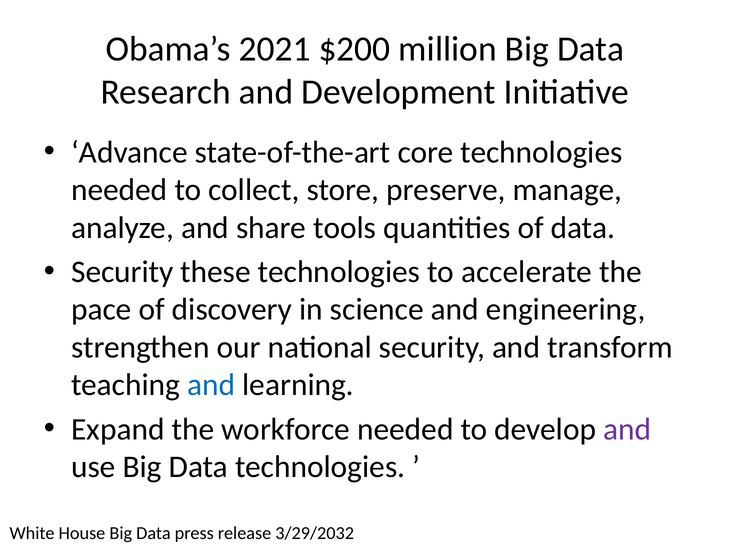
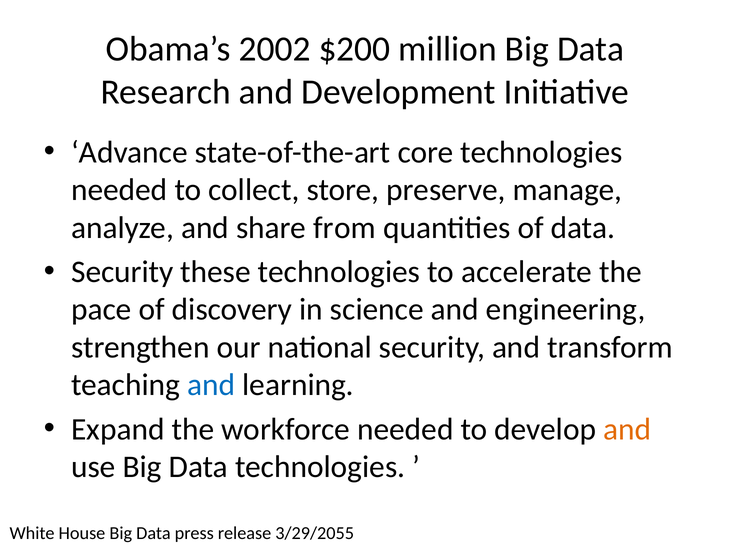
2021: 2021 -> 2002 (275, 49)
tools: tools -> from (345, 228)
and colour: purple -> orange (627, 430)
3/29/2032: 3/29/2032 -> 3/29/2055 (315, 534)
